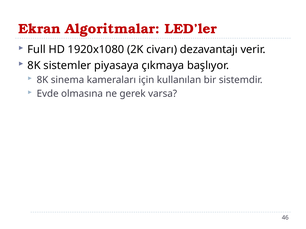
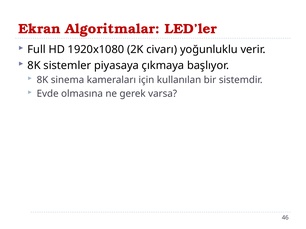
dezavantajı: dezavantajı -> yoğunluklu (209, 50)
